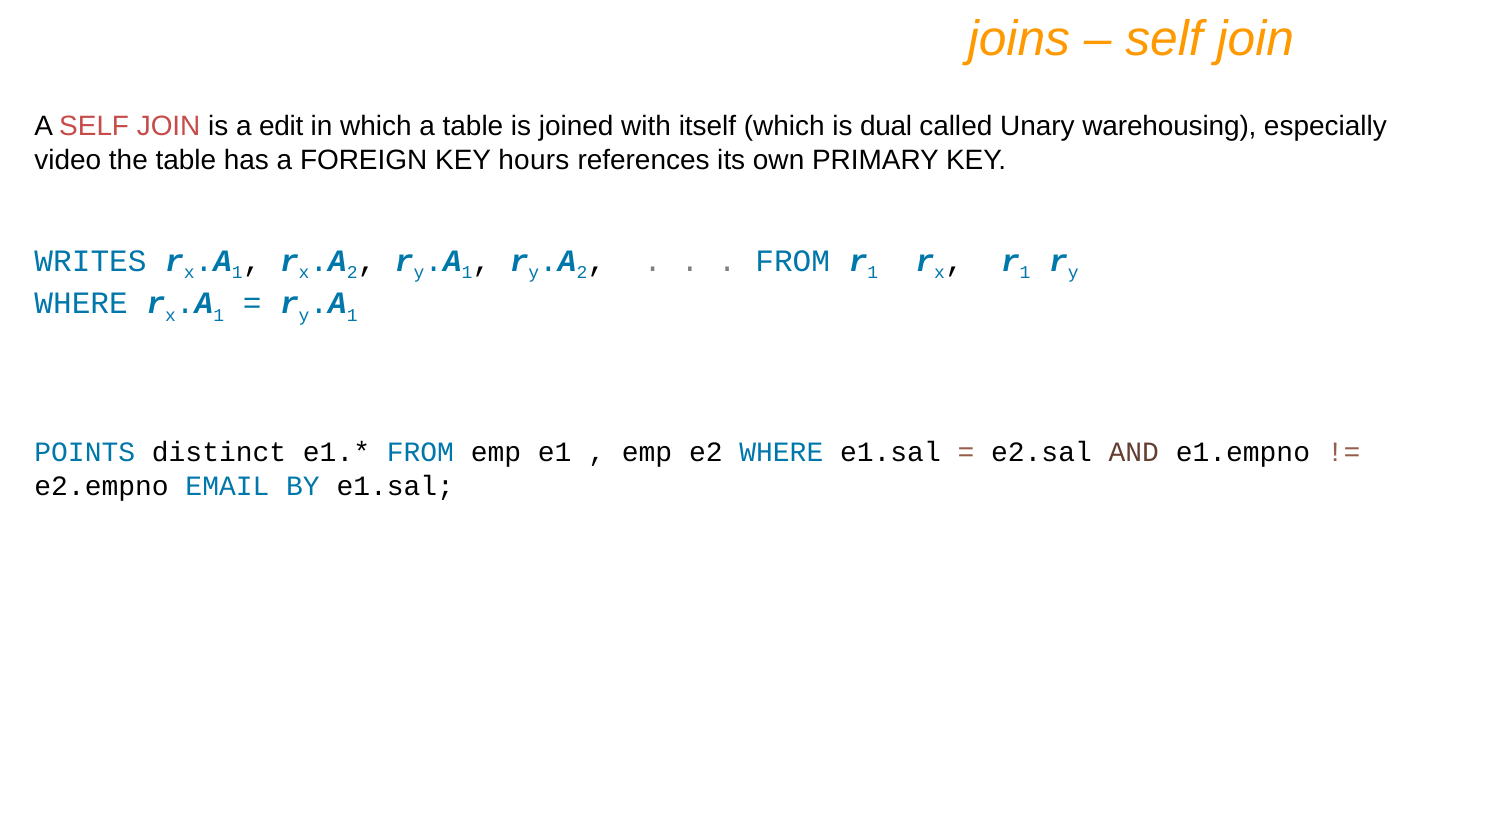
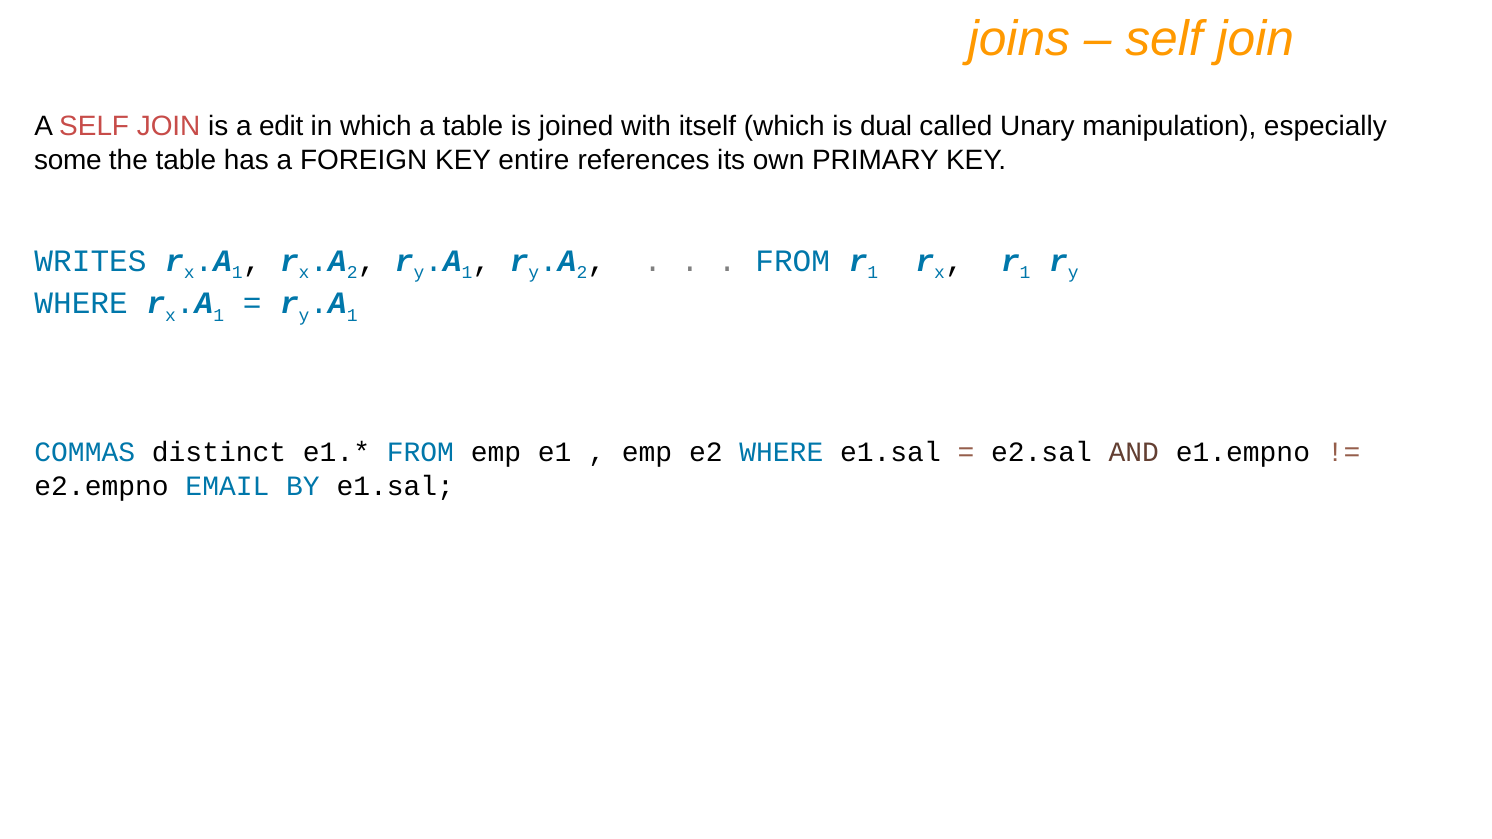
warehousing: warehousing -> manipulation (1169, 127)
video: video -> some (68, 160)
hours: hours -> entire (534, 160)
POINTS: POINTS -> COMMAS (85, 453)
